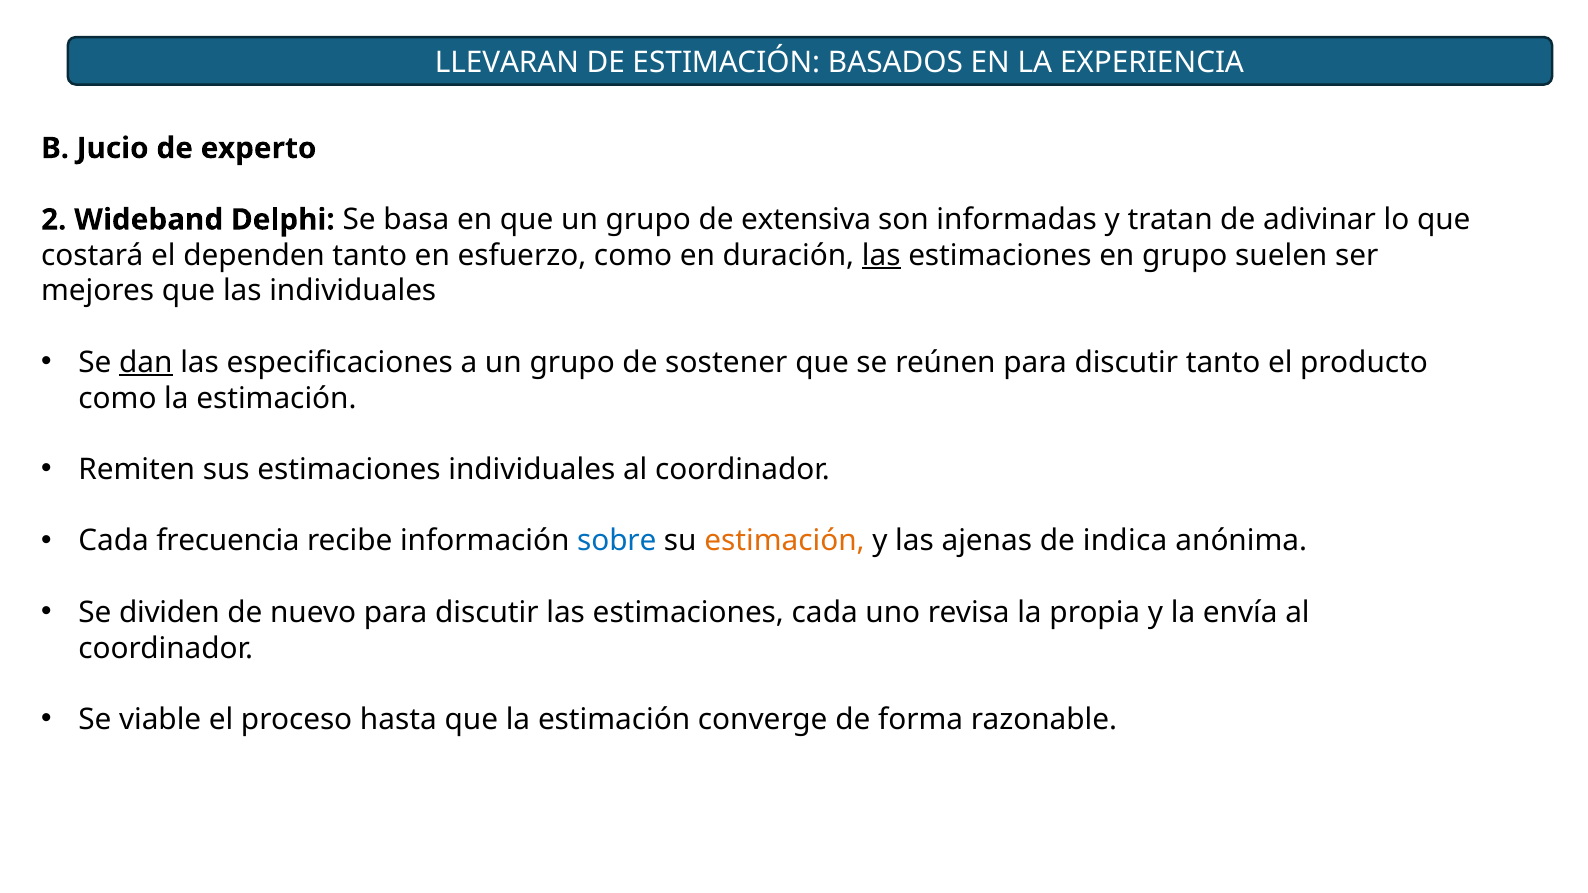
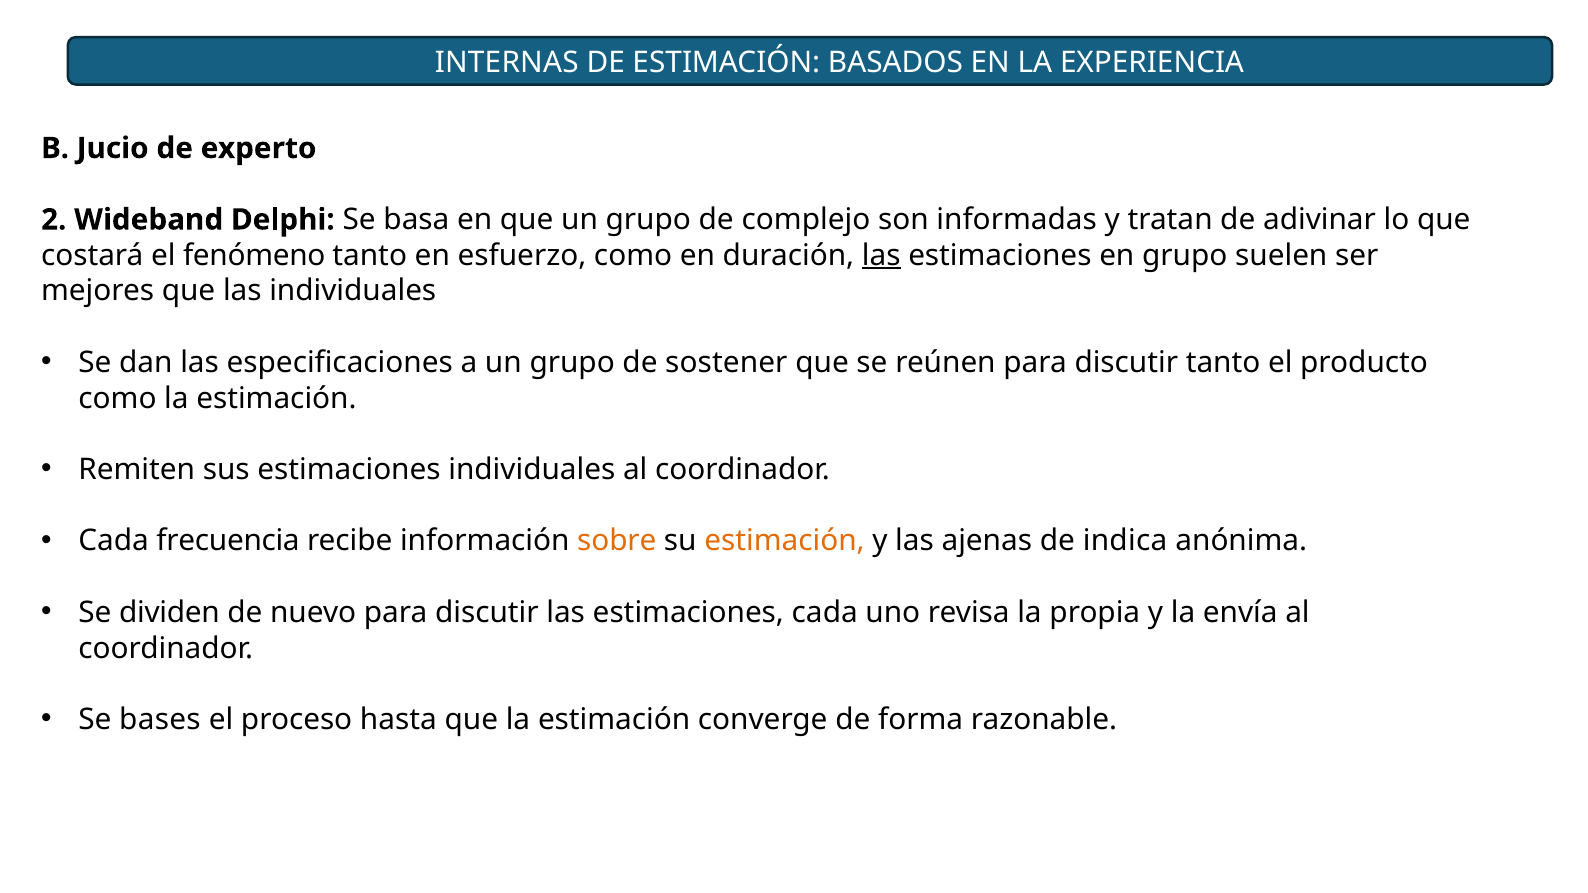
LLEVARAN: LLEVARAN -> INTERNAS (507, 63)
extensiva: extensiva -> complejo (806, 220)
dependen: dependen -> fenómeno (254, 255)
dan underline: present -> none (146, 363)
sobre colour: blue -> orange (617, 541)
viable: viable -> bases (160, 720)
